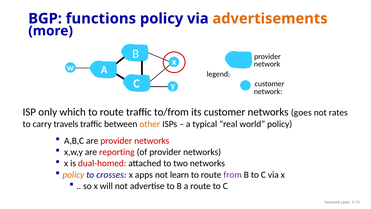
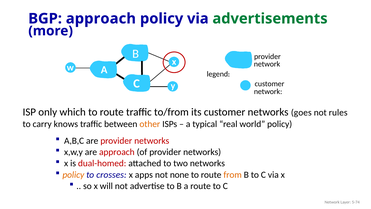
BGP functions: functions -> approach (101, 19)
advertisements colour: orange -> green (270, 19)
rates: rates -> rules (338, 112)
travels: travels -> knows (66, 124)
are reporting: reporting -> approach (117, 152)
learn: learn -> none (179, 175)
from colour: purple -> orange (233, 175)
